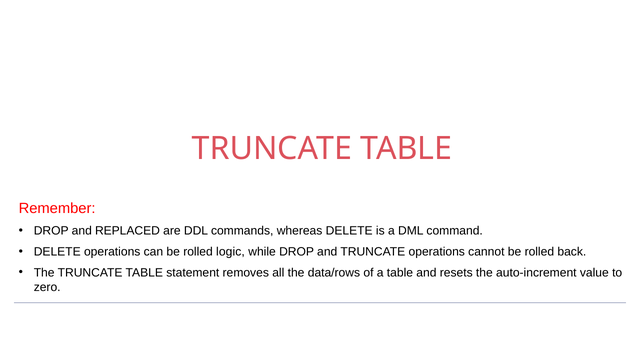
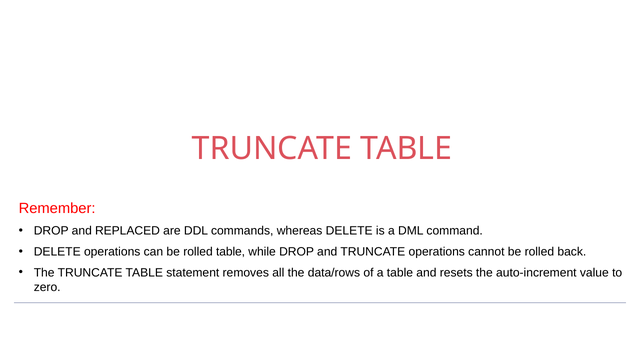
rolled logic: logic -> table (231, 252)
